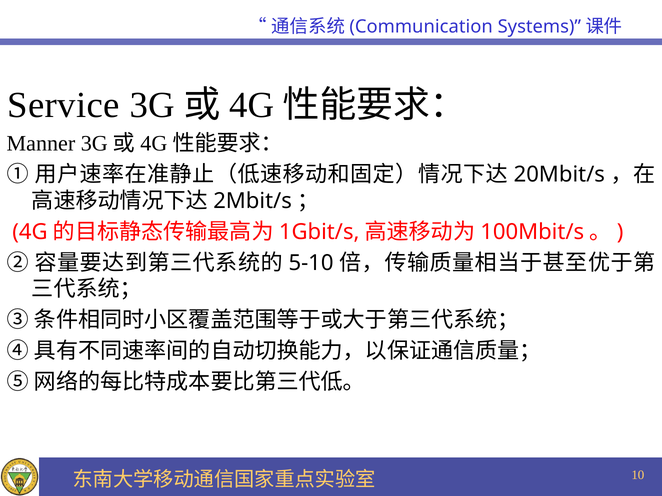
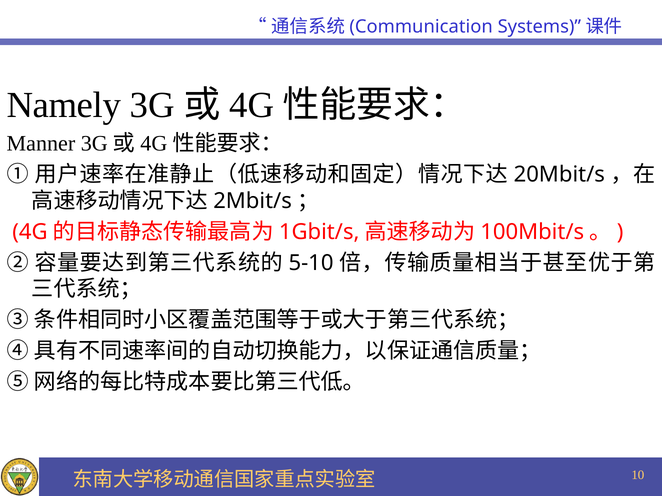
Service: Service -> Namely (64, 105)
